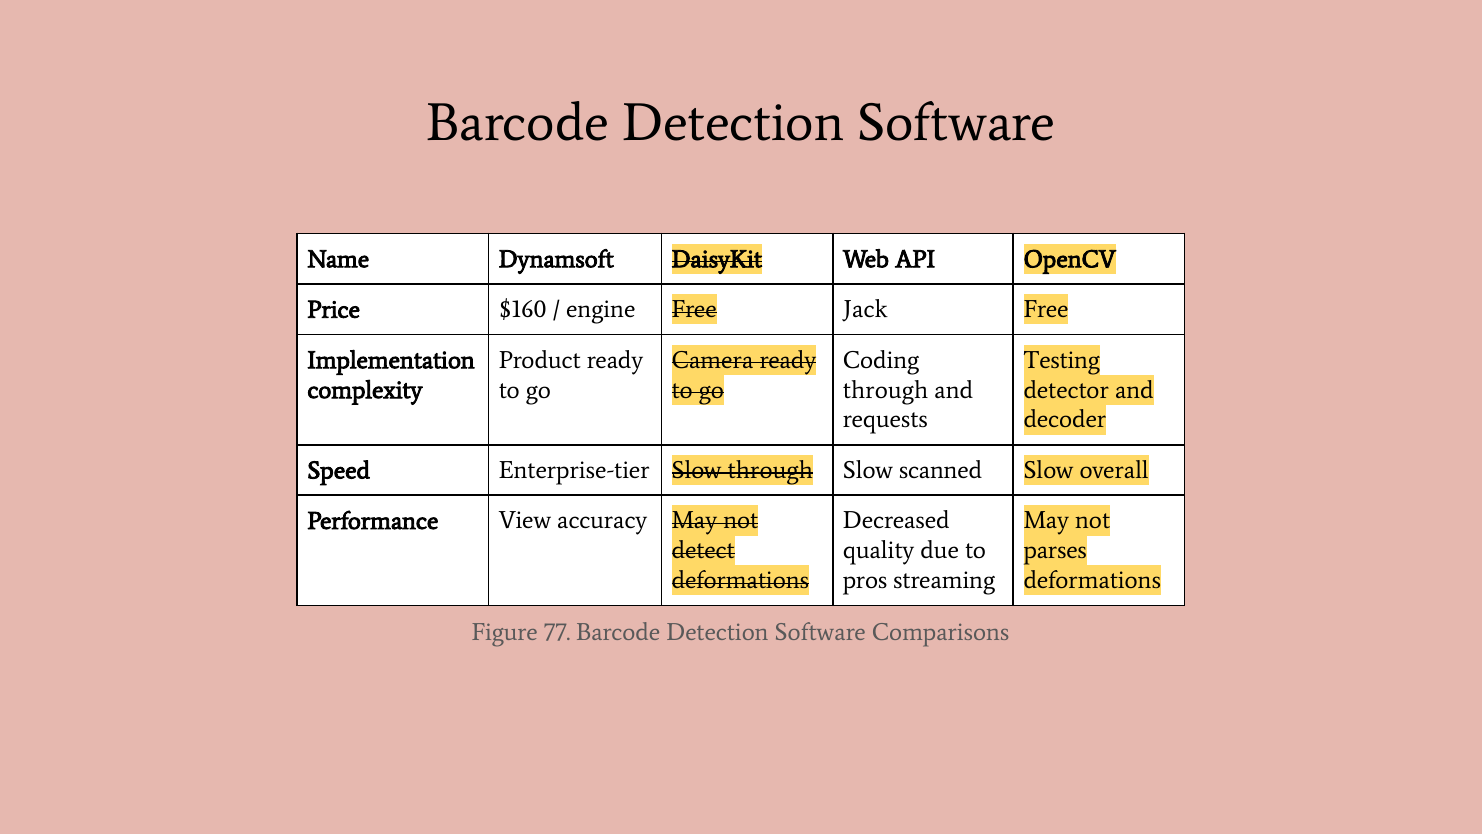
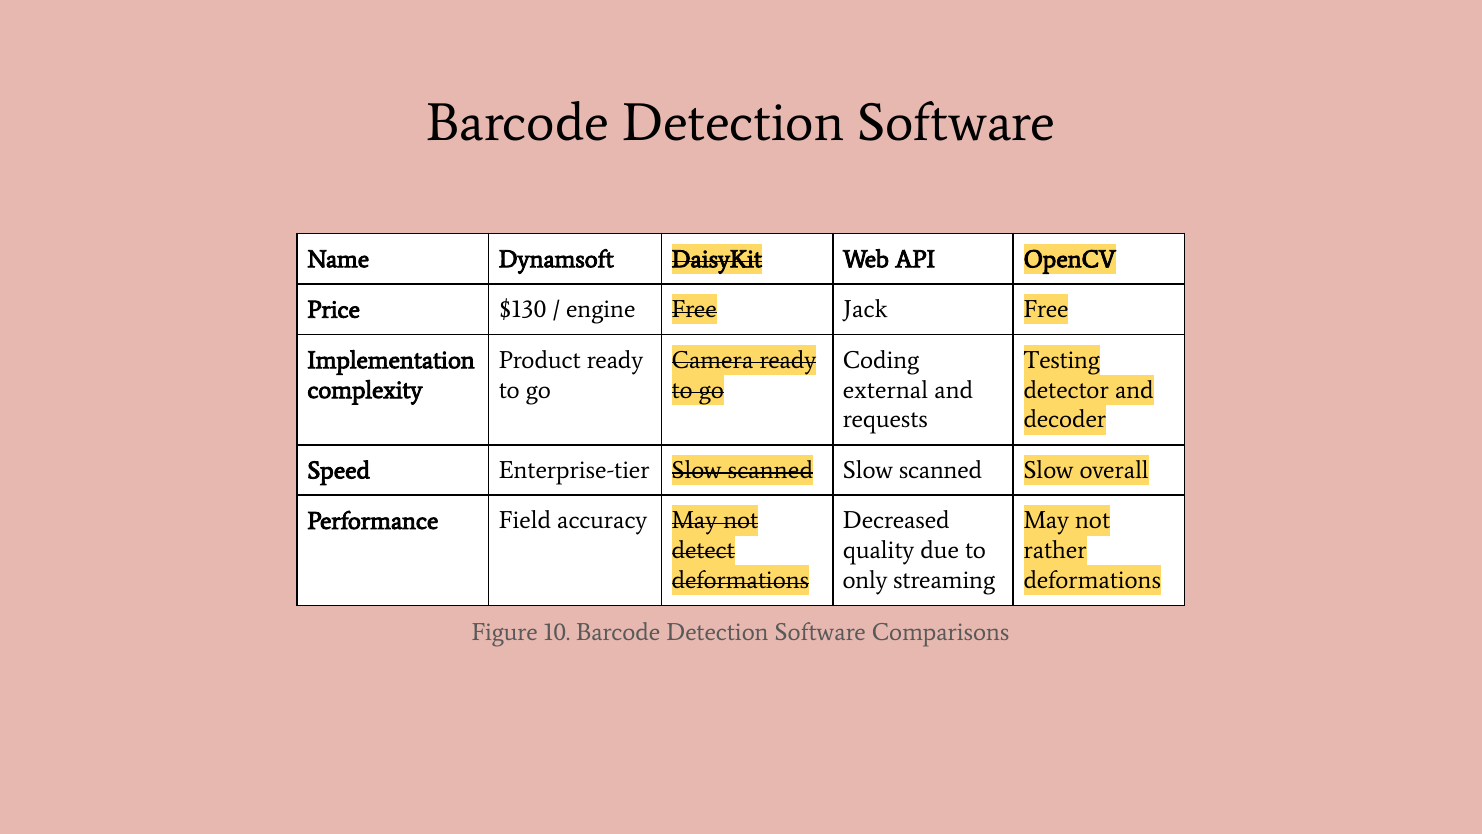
$160: $160 -> $130 (523, 309)
through: through -> external (886, 390)
Enterprise-tier Slow through: through -> scanned (770, 470)
View: View -> Field (525, 521)
parses: parses -> rather (1055, 550)
pros: pros -> only (865, 580)
77: 77 -> 10 (557, 632)
